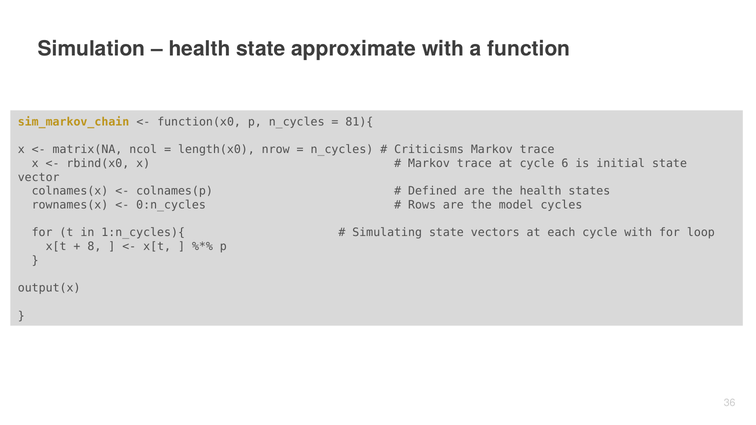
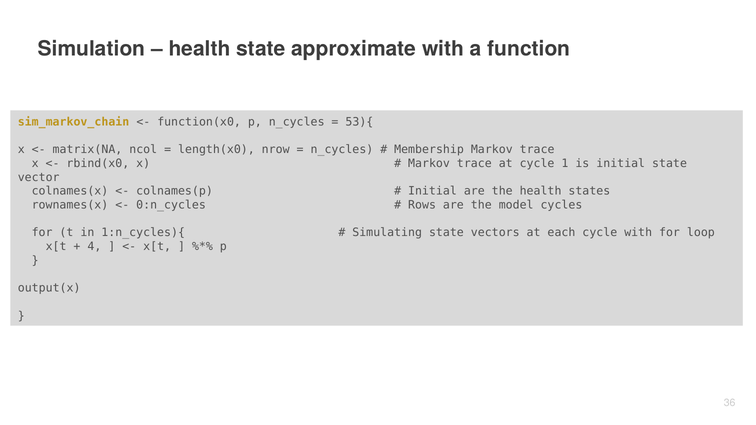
81){: 81){ -> 53){ (359, 122)
Criticisms: Criticisms -> Membership (429, 150)
6: 6 -> 1 (565, 163)
Defined: Defined -> Initial (432, 191)
8: 8 -> 4 (94, 247)
